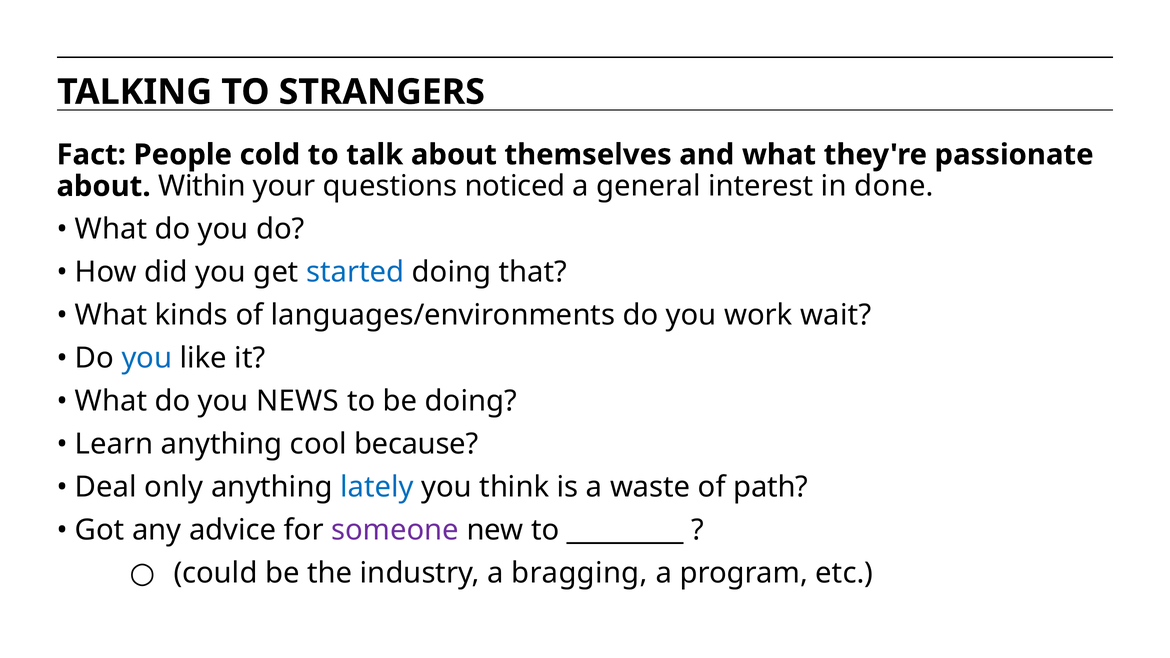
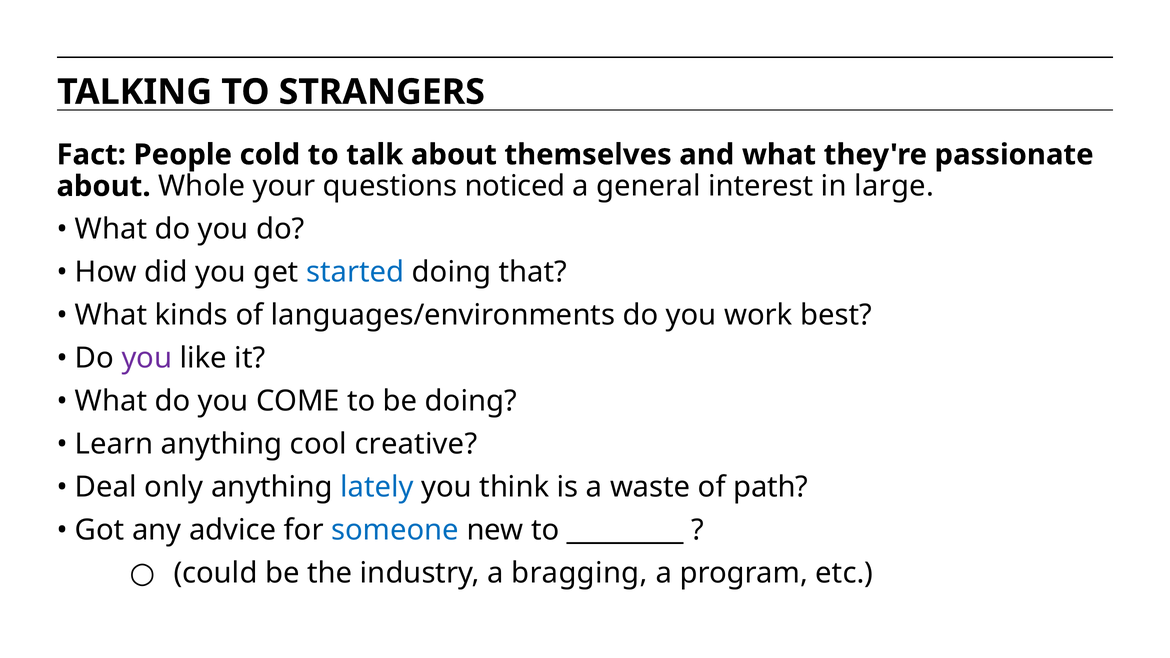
Within: Within -> Whole (202, 186)
done: done -> large (894, 186)
wait: wait -> best (836, 315)
you colour: blue -> purple (147, 358)
NEWS: NEWS -> COME (298, 401)
because: because -> creative (416, 444)
someone colour: purple -> blue (395, 530)
